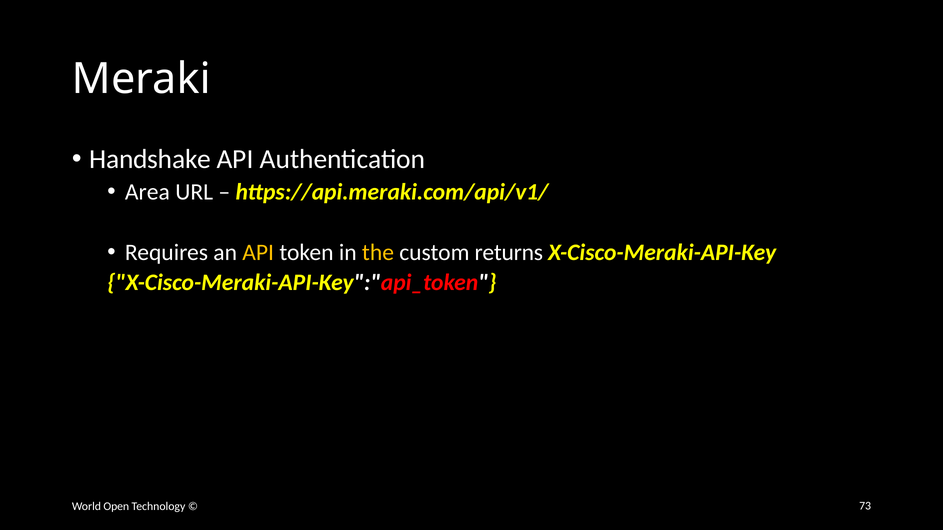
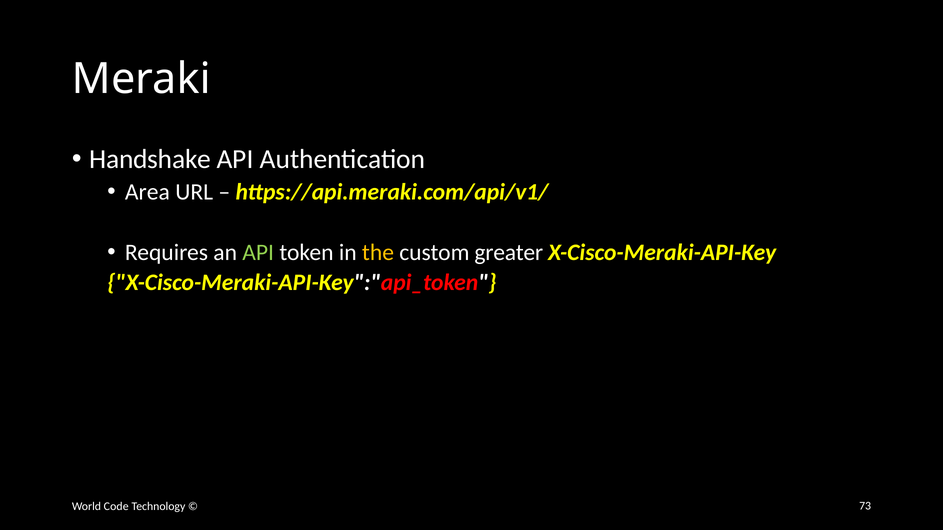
API colour: yellow -> light green (258, 253)
returns: returns -> greater (509, 253)
Open: Open -> Code (116, 507)
